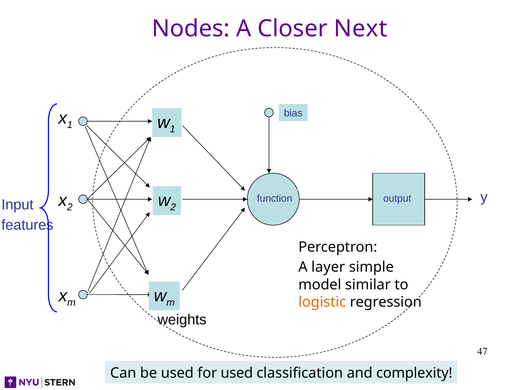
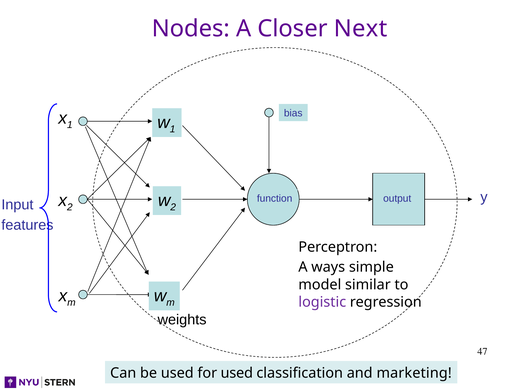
layer: layer -> ways (328, 267)
logistic colour: orange -> purple (322, 301)
complexity: complexity -> marketing (414, 372)
